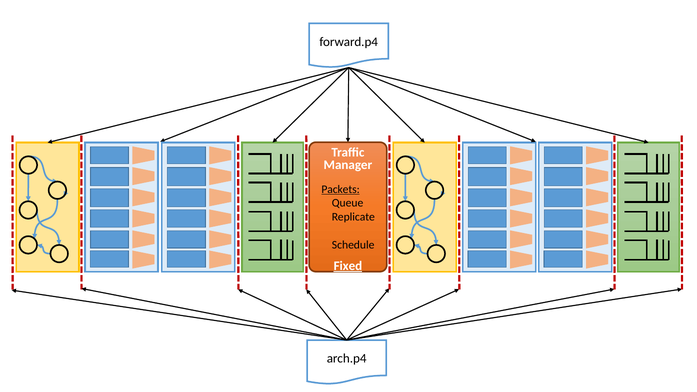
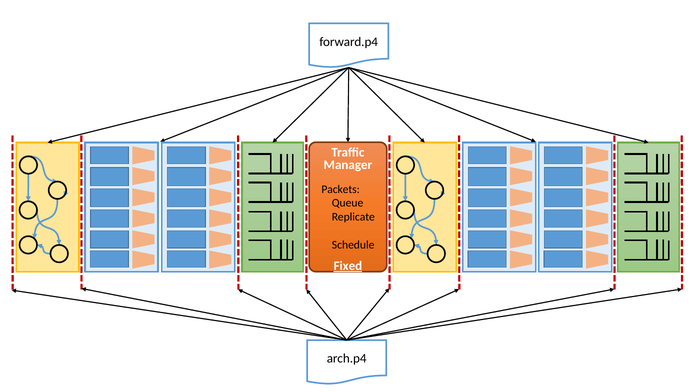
Packets underline: present -> none (341, 189)
